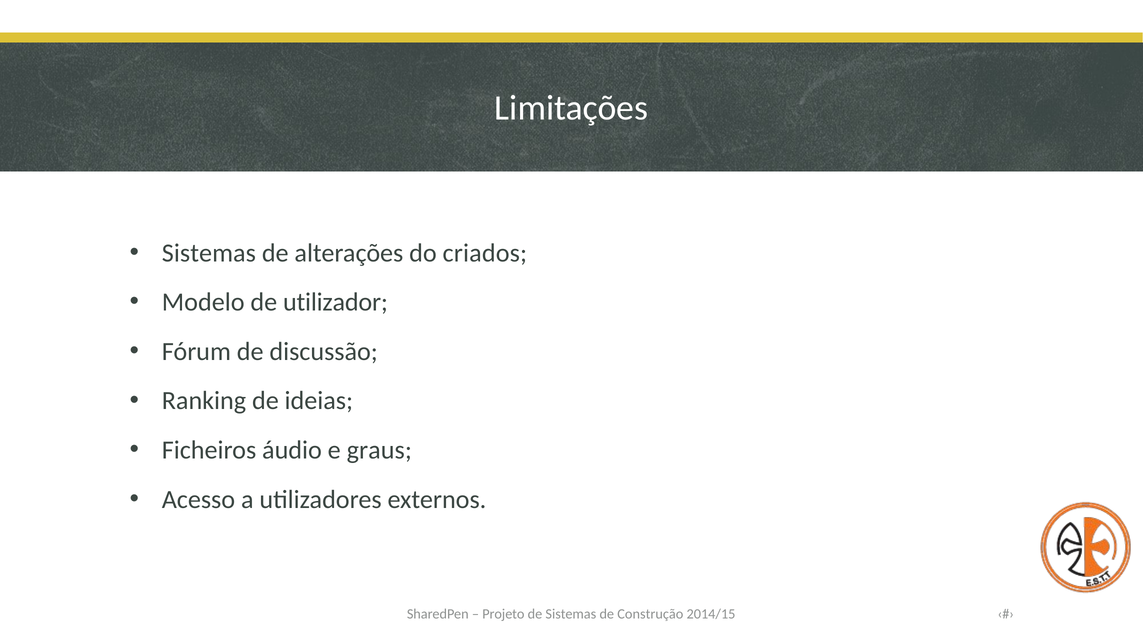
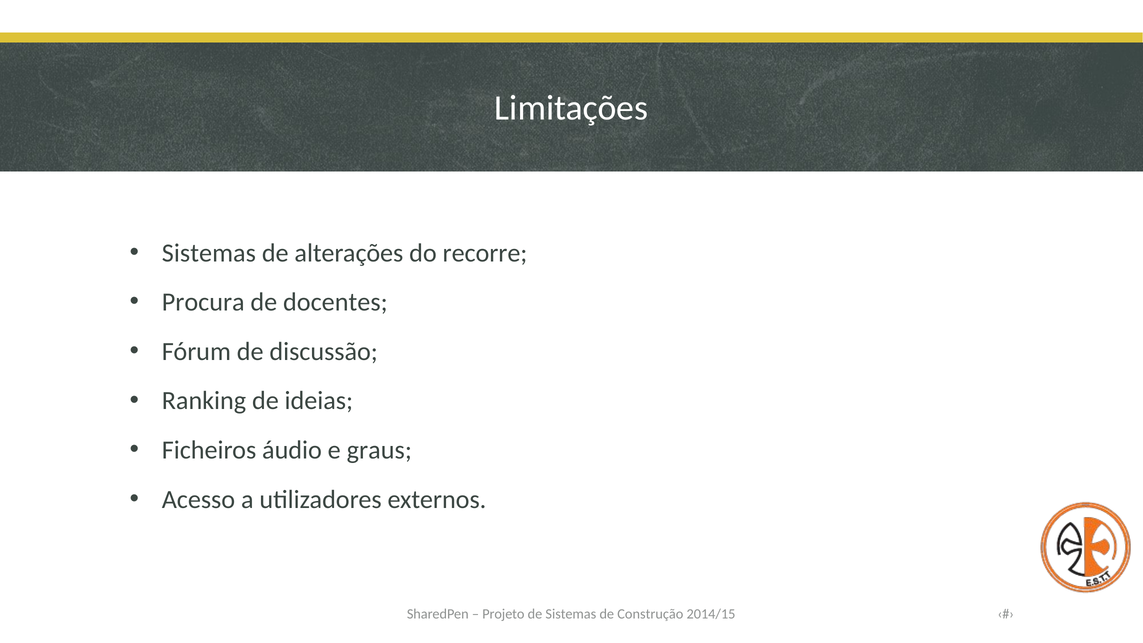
criados: criados -> recorre (485, 253)
Modelo: Modelo -> Procura (203, 302)
utilizador: utilizador -> docentes (335, 302)
